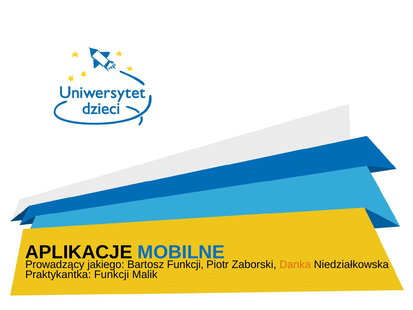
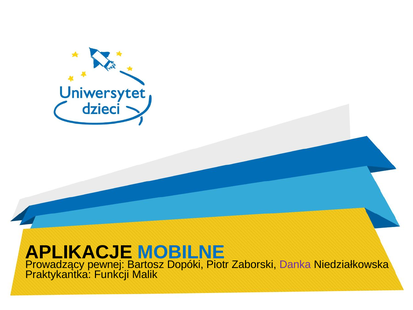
jakiego: jakiego -> pewnej (106, 264)
Bartosz Funkcji: Funkcji -> Dopóki (185, 264)
Danka colour: orange -> purple (295, 264)
